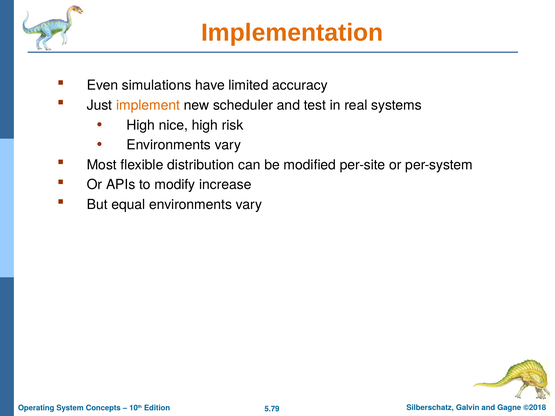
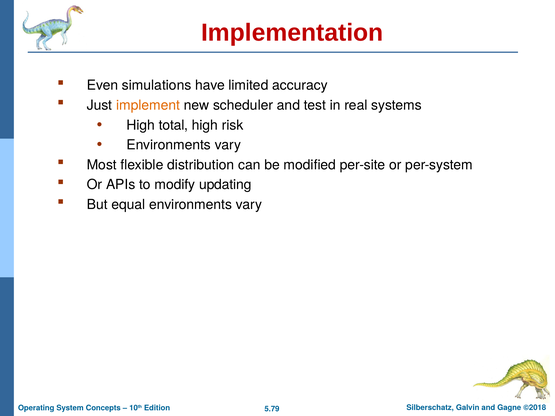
Implementation colour: orange -> red (292, 33)
nice: nice -> total (173, 125)
increase: increase -> updating (225, 185)
